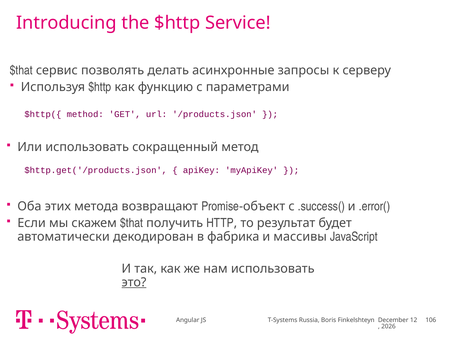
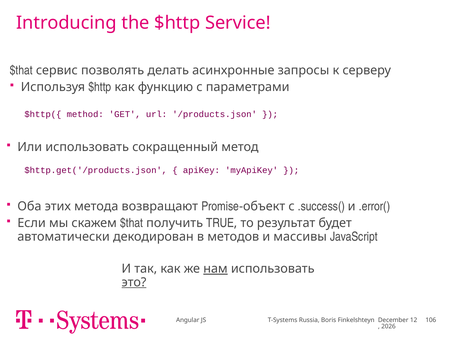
HTTP: HTTP -> TRUE (220, 223)
фабрика: фабрика -> методов (233, 237)
нам underline: none -> present (215, 269)
